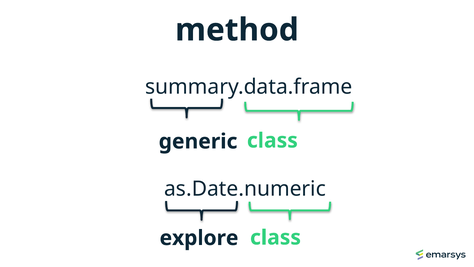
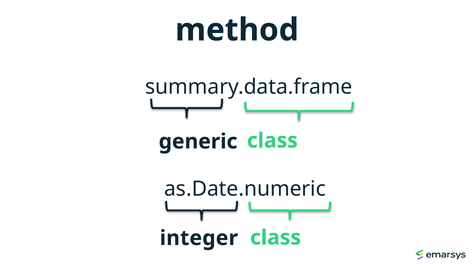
explore: explore -> integer (199, 238)
